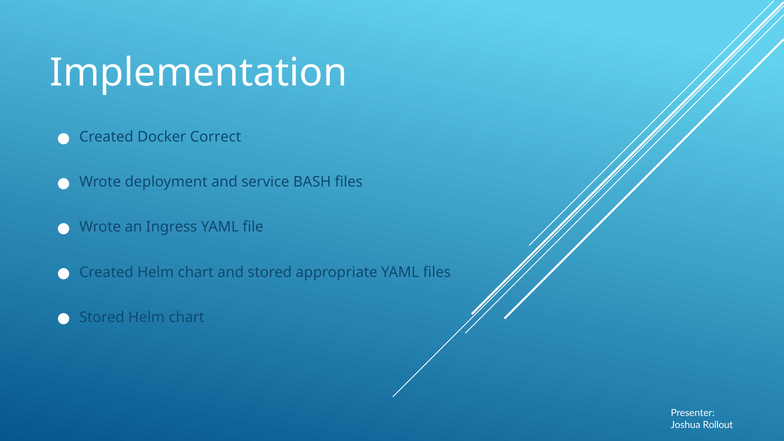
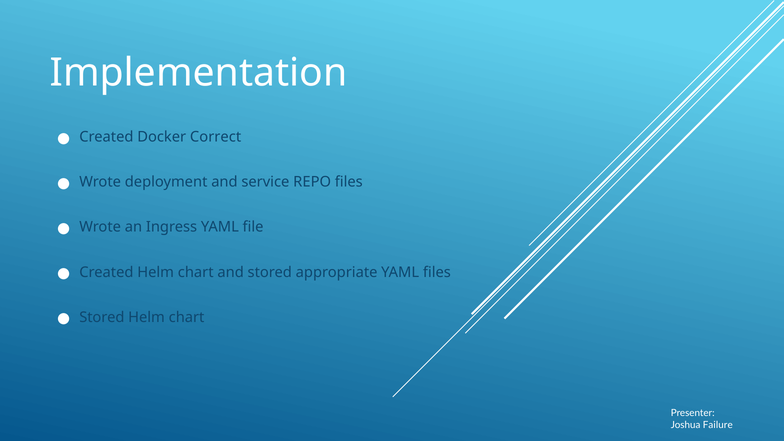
BASH: BASH -> REPO (312, 182)
Rollout: Rollout -> Failure (718, 425)
